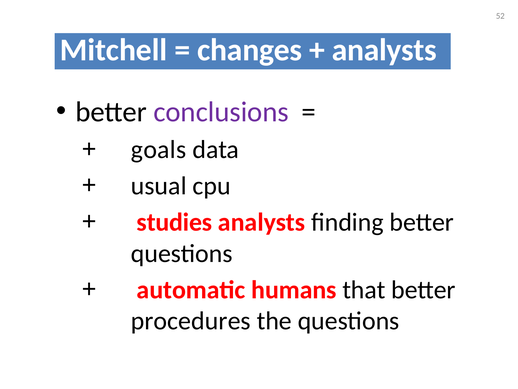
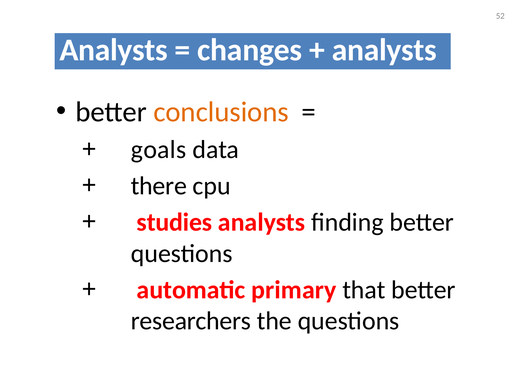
Mitchell: Mitchell -> Analysts (114, 50)
conclusions colour: purple -> orange (221, 112)
usual: usual -> there (159, 186)
humans: humans -> primary (294, 289)
procedures: procedures -> researchers (191, 321)
